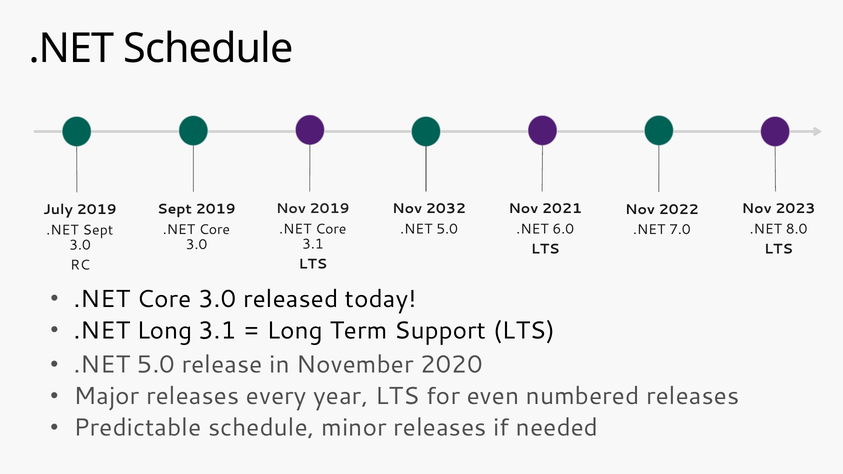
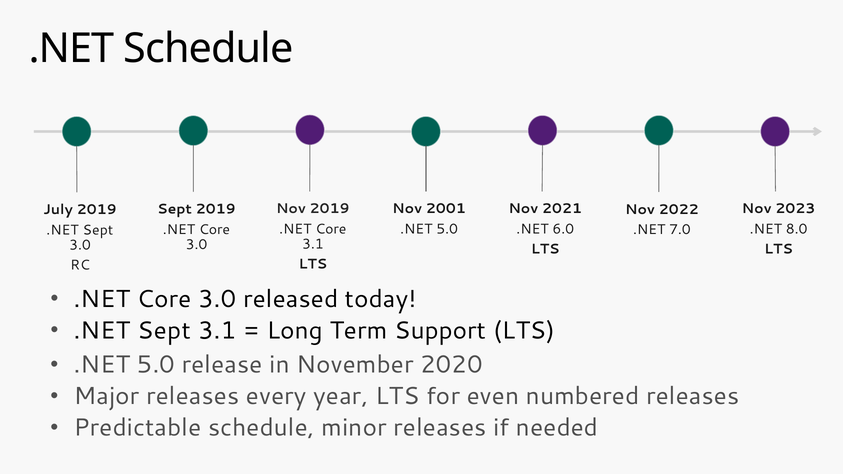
2032: 2032 -> 2001 (446, 209)
Long: Long -> Sept (164, 331)
